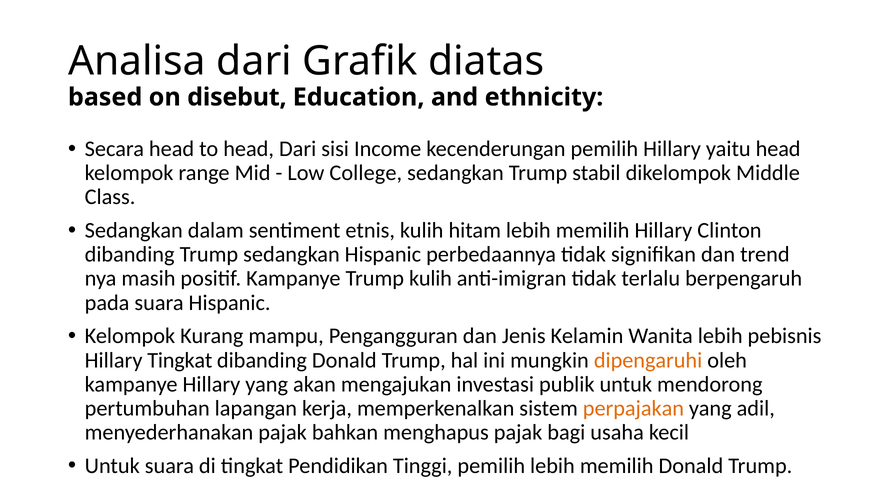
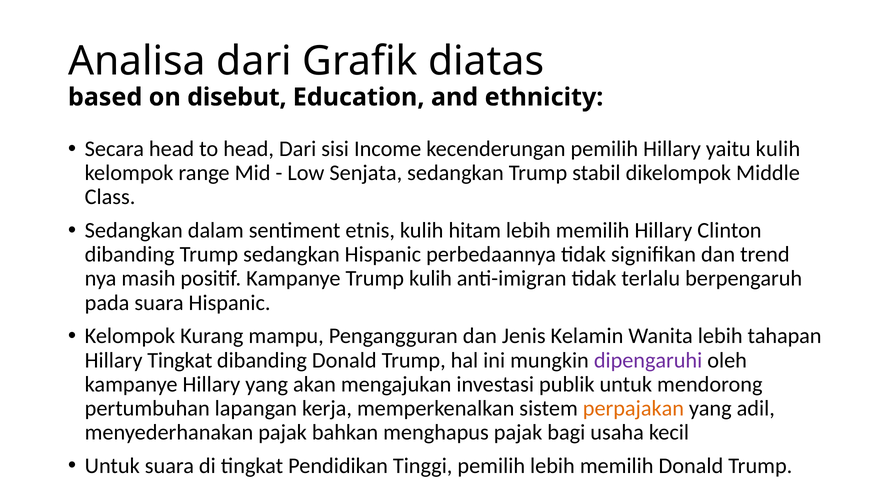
yaitu head: head -> kulih (778, 149)
College: College -> Senjata (366, 173)
pebisnis: pebisnis -> tahapan (785, 336)
dipengaruhi colour: orange -> purple (648, 360)
